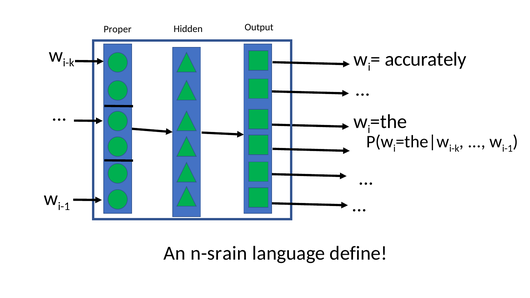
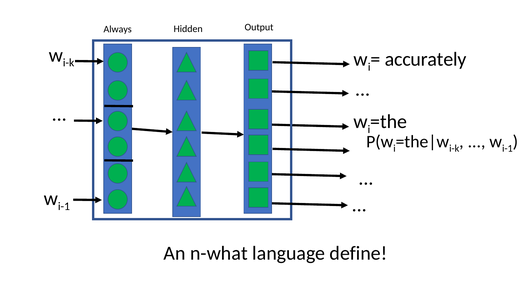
Proper: Proper -> Always (118, 29)
n-srain: n-srain -> n-what (219, 254)
